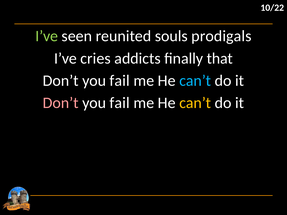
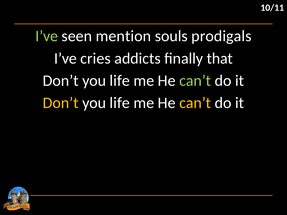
10/22: 10/22 -> 10/11 (272, 8)
reunited: reunited -> mention (123, 36)
fail: fail -> life (120, 81)
can’t colour: light blue -> light green (195, 81)
Don’t colour: pink -> yellow (61, 103)
fail: fail -> life (120, 103)
